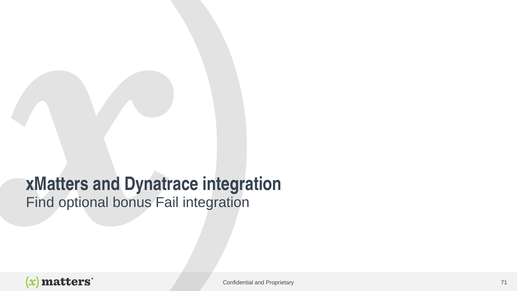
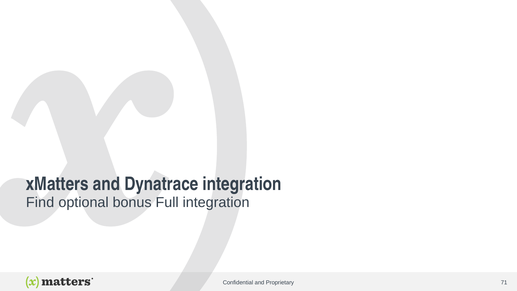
Fail: Fail -> Full (167, 202)
